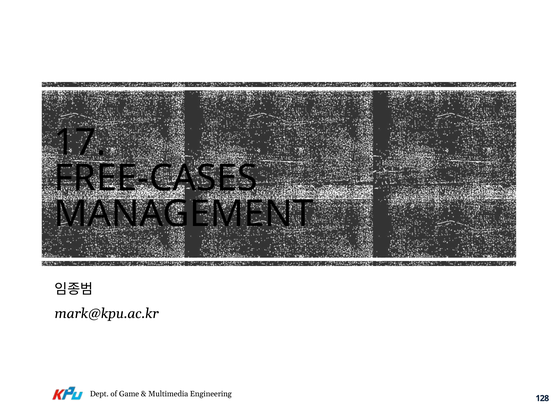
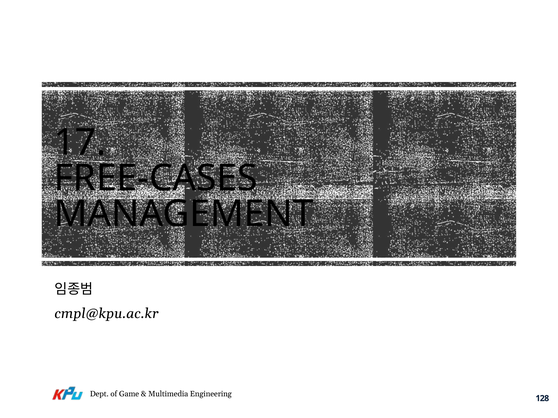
mark@kpu.ac.kr: mark@kpu.ac.kr -> cmpl@kpu.ac.kr (107, 314)
